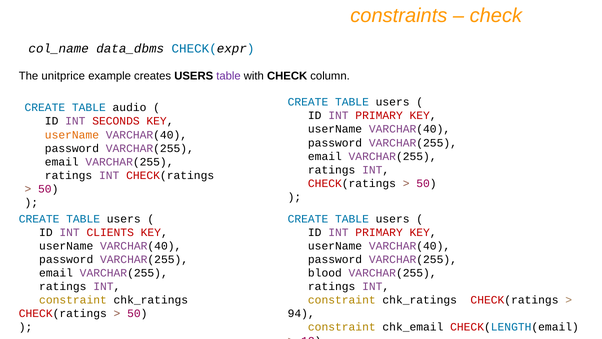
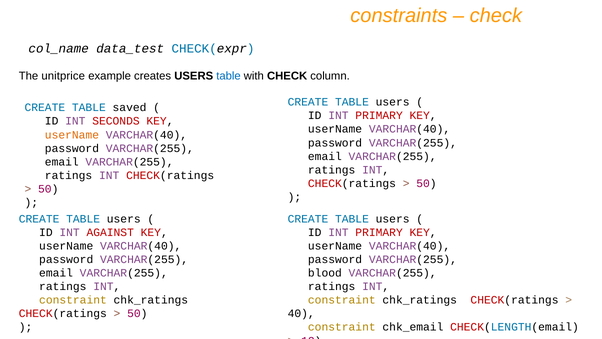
data_dbms: data_dbms -> data_test (130, 48)
table colour: purple -> blue (228, 76)
audio: audio -> saved (130, 108)
CLIENTS: CLIENTS -> AGAINST (110, 232)
94: 94 -> 40 (301, 313)
